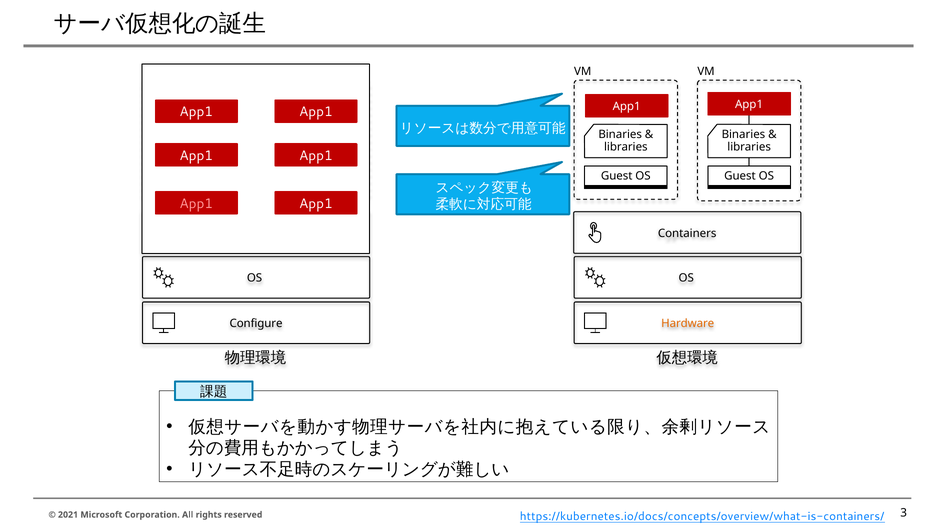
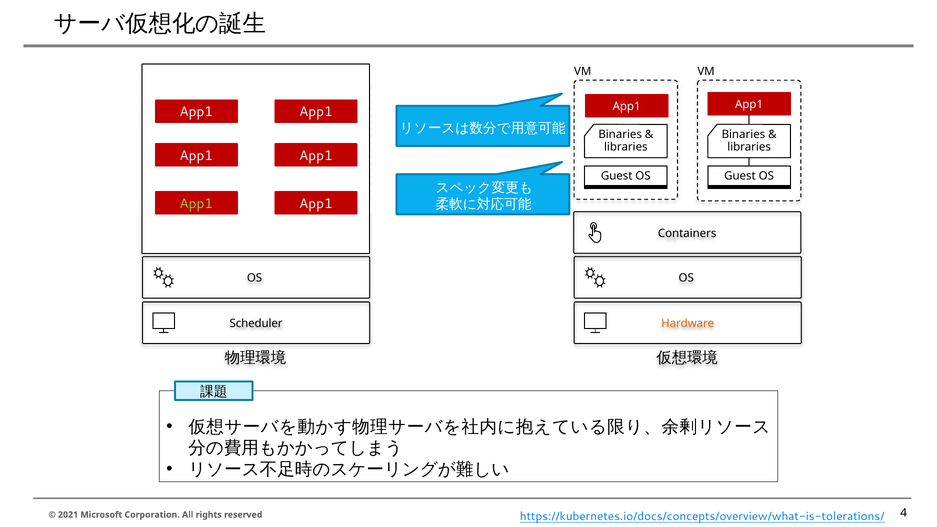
App1 colour: pink -> light green (196, 204)
Configure: Configure -> Scheduler (256, 324)
https://kubernetes.io/docs/concepts/overview/what-is-containers/: https://kubernetes.io/docs/concepts/overview/what-is-containers/ -> https://kubernetes.io/docs/concepts/overview/what-is-tolerations/ (702, 516)
3: 3 -> 4 (904, 513)
